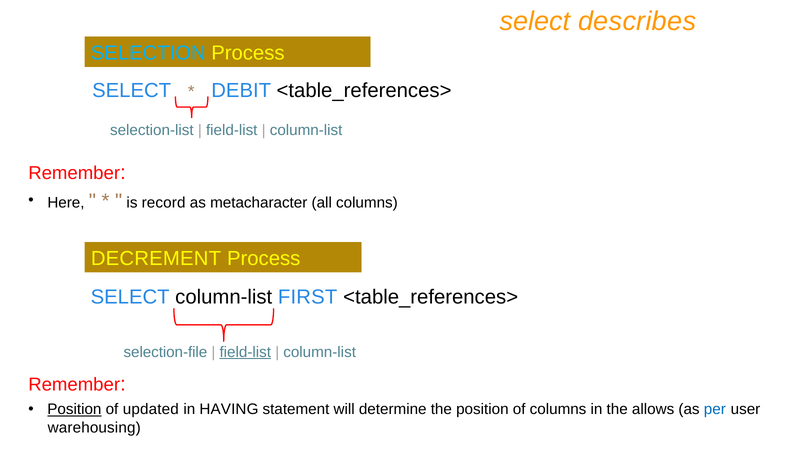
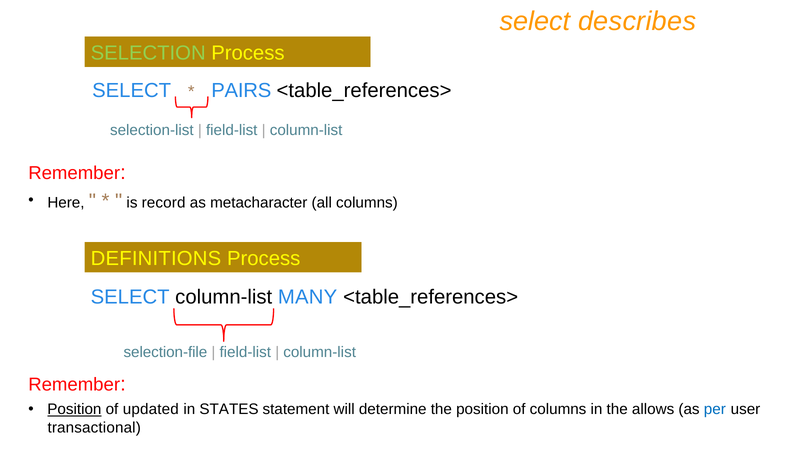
SELECTION colour: light blue -> light green (148, 53)
DEBIT: DEBIT -> PAIRS (241, 91)
DECREMENT: DECREMENT -> DEFINITIONS (156, 258)
FIRST: FIRST -> MANY (308, 297)
field-list underline: present -> none (245, 352)
HAVING: HAVING -> STATES (229, 409)
warehousing: warehousing -> transactional (94, 427)
